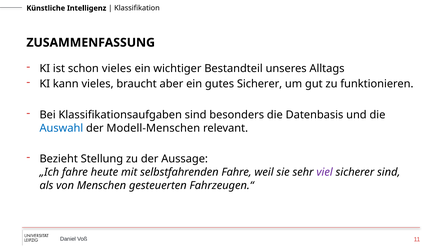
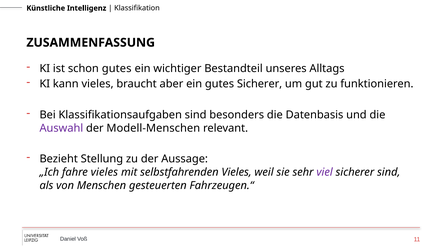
schon vieles: vieles -> gutes (117, 69)
Auswahl colour: blue -> purple (61, 128)
fahre heute: heute -> vieles (104, 173)
selbstfahrenden Fahre: Fahre -> Vieles (237, 173)
